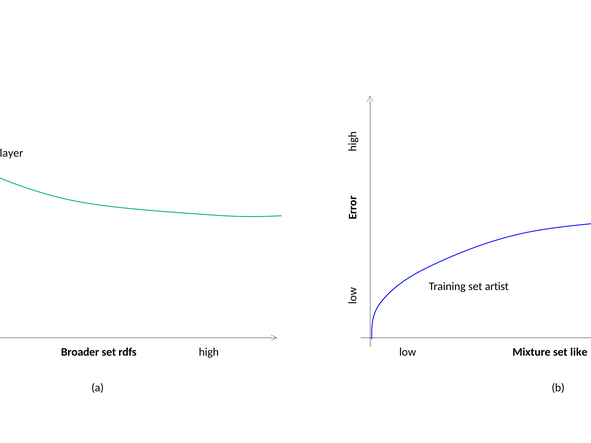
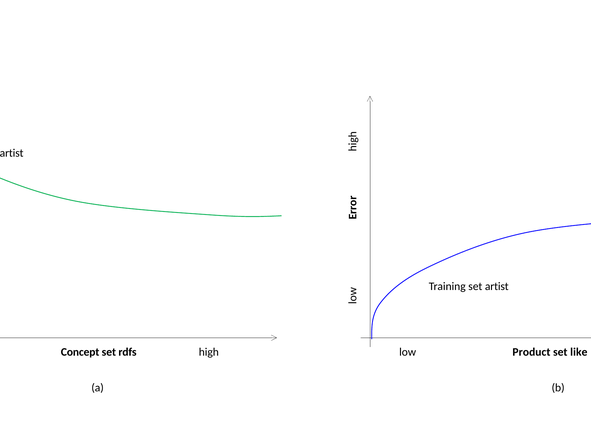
layer: layer -> artist (12, 153)
Broader: Broader -> Concept (80, 352)
Mixture: Mixture -> Product (531, 352)
